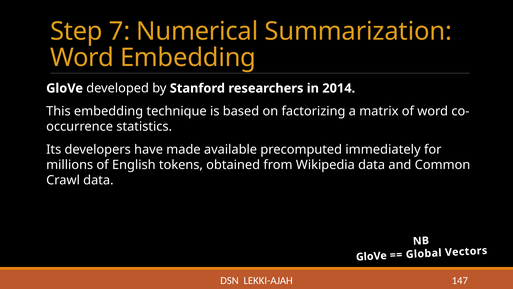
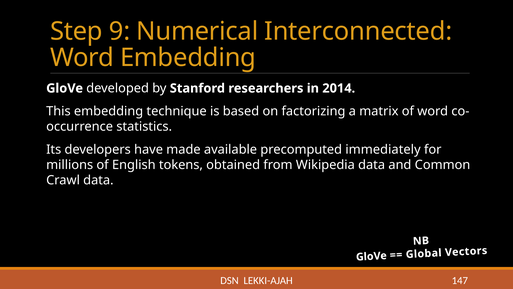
7: 7 -> 9 (120, 31)
Summarization: Summarization -> Interconnected (358, 31)
